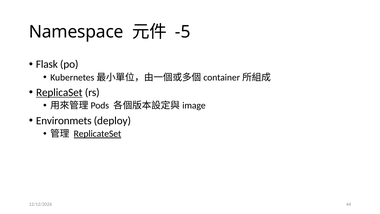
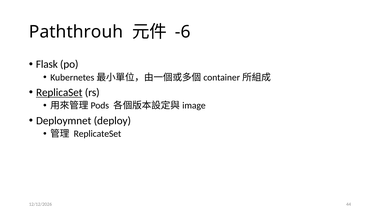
Namespace: Namespace -> Paththrouh (76, 32)
-5: -5 -> -6 (183, 32)
Environmets: Environmets -> Deploymnet (64, 121)
ReplicateSet underline: present -> none (97, 134)
